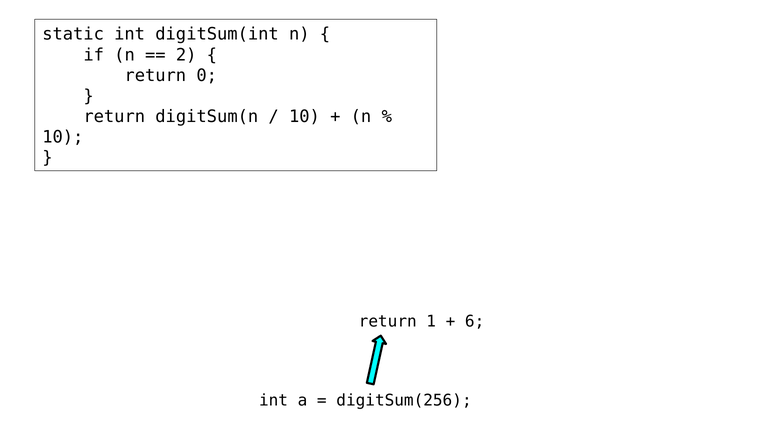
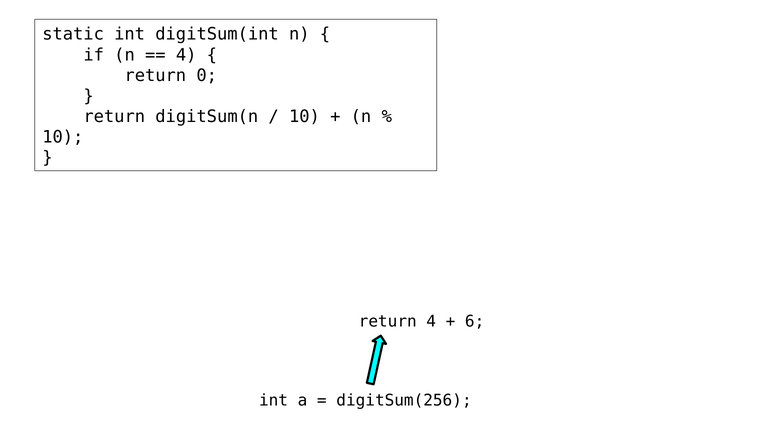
2: 2 -> 4 (186, 55)
return 1: 1 -> 4 (431, 321)
